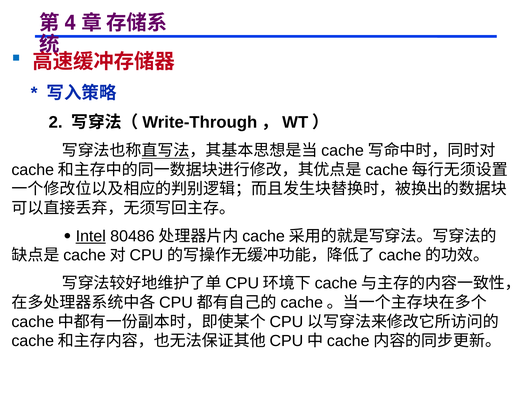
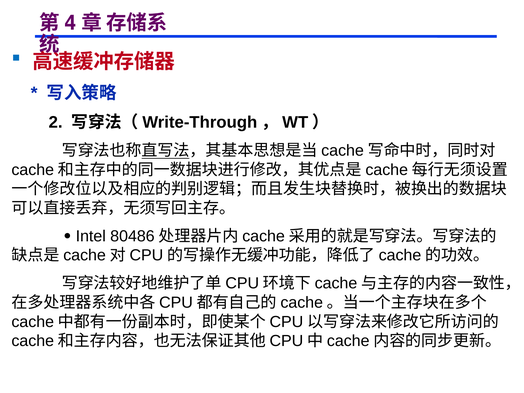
Intel underline: present -> none (91, 236)
